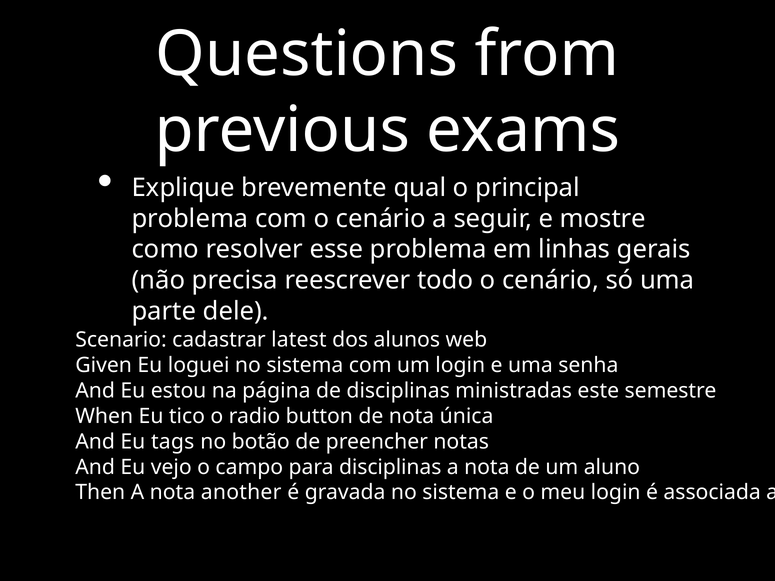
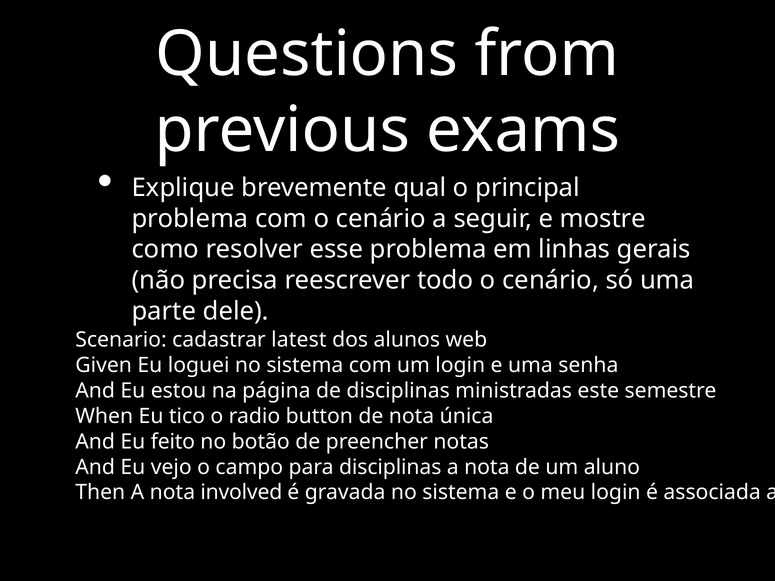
tags: tags -> feito (173, 442)
another: another -> involved (241, 493)
